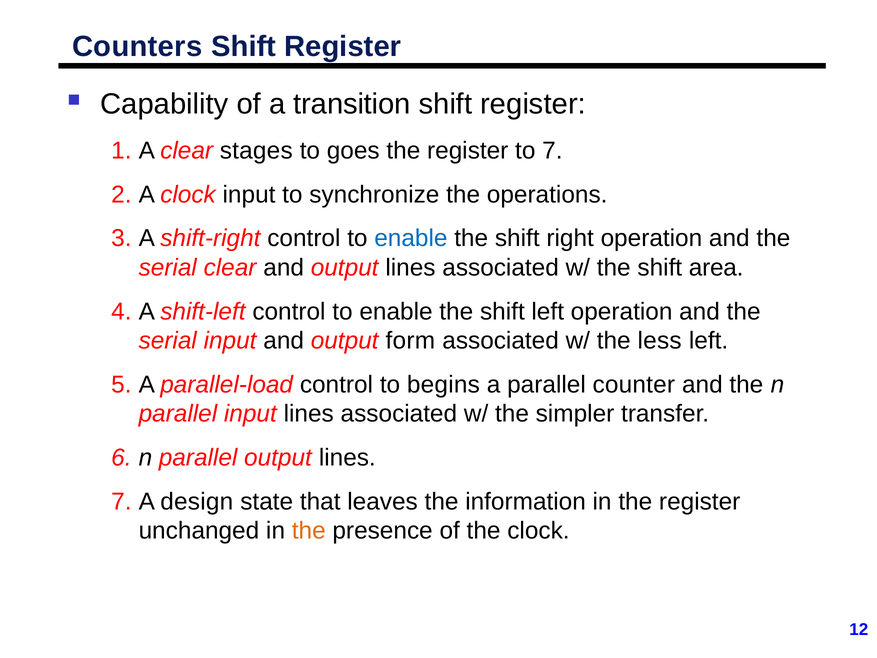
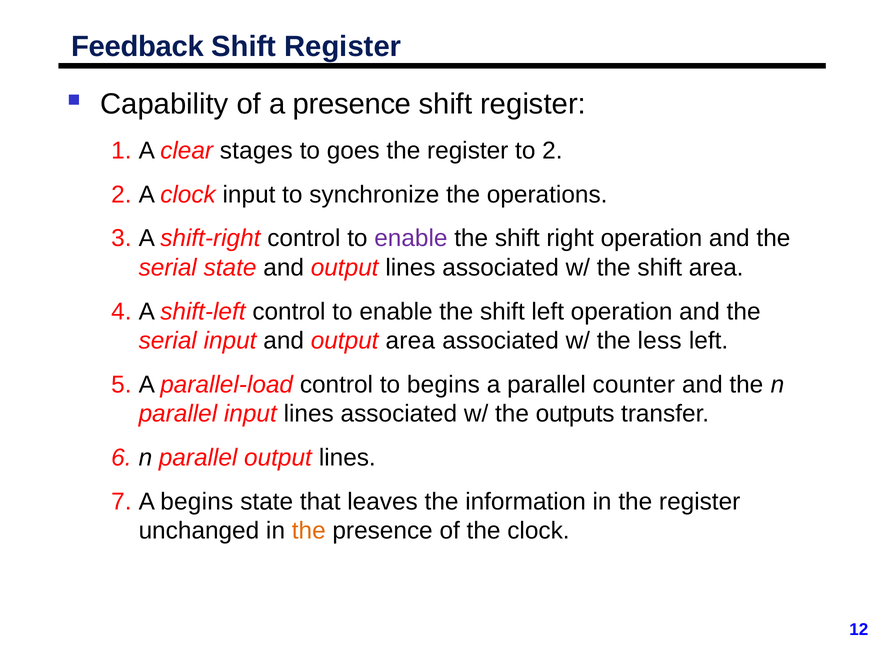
Counters: Counters -> Feedback (138, 46)
a transition: transition -> presence (352, 104)
to 7: 7 -> 2 (552, 151)
enable colour: blue -> purple (411, 238)
serial clear: clear -> state (230, 268)
output form: form -> area (410, 341)
simpler: simpler -> outputs (575, 414)
A design: design -> begins (197, 501)
